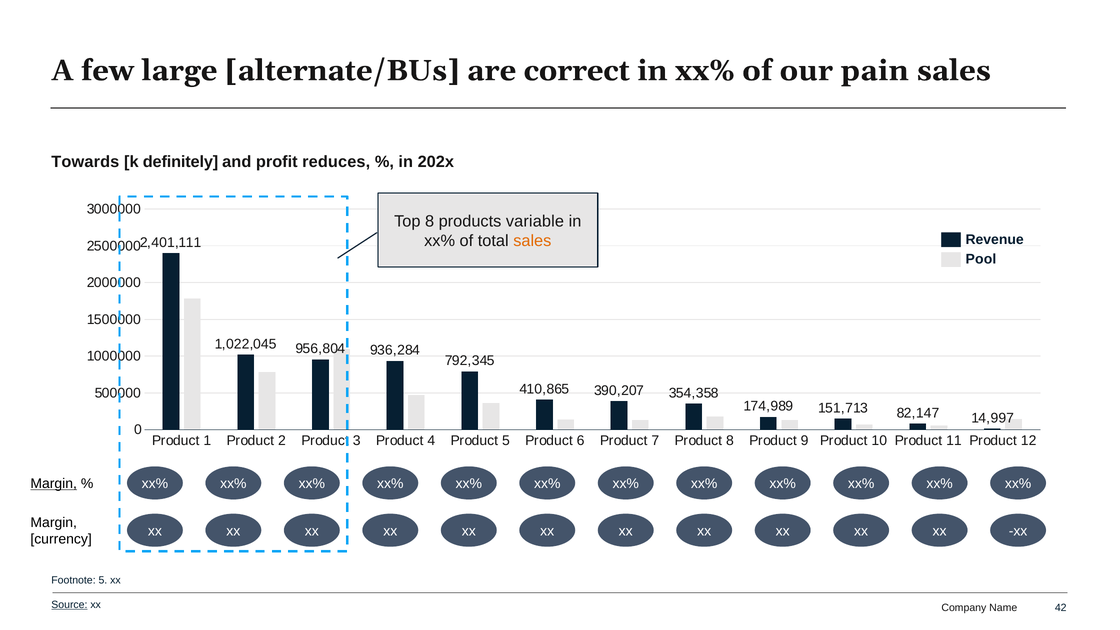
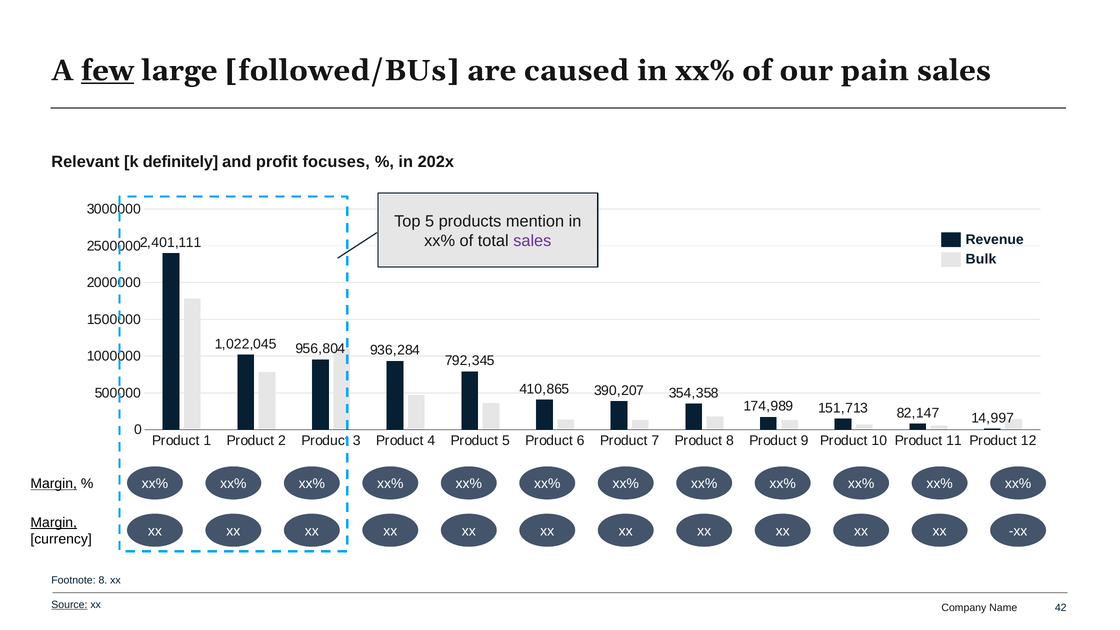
few underline: none -> present (107, 71)
alternate/BUs: alternate/BUs -> followed/BUs (342, 71)
correct: correct -> caused (577, 71)
Towards: Towards -> Relevant (85, 162)
reduces: reduces -> focuses (336, 162)
Top 8: 8 -> 5 (430, 221)
variable: variable -> mention (535, 221)
sales colour: orange -> purple (532, 241)
Pool: Pool -> Bulk (981, 259)
Margin underline: none -> present (54, 522)
Footnote 5: 5 -> 8 (103, 580)
